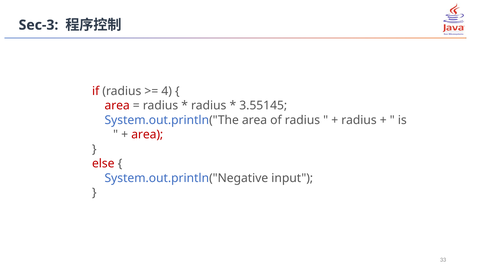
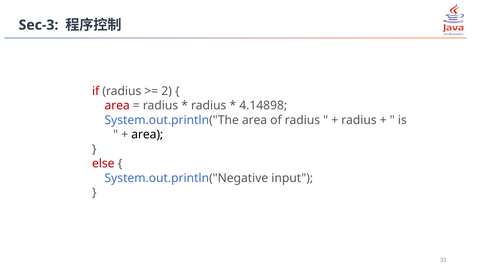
4: 4 -> 2 (167, 91)
3.55145: 3.55145 -> 4.14898 (263, 105)
area colour: red -> black (147, 134)
